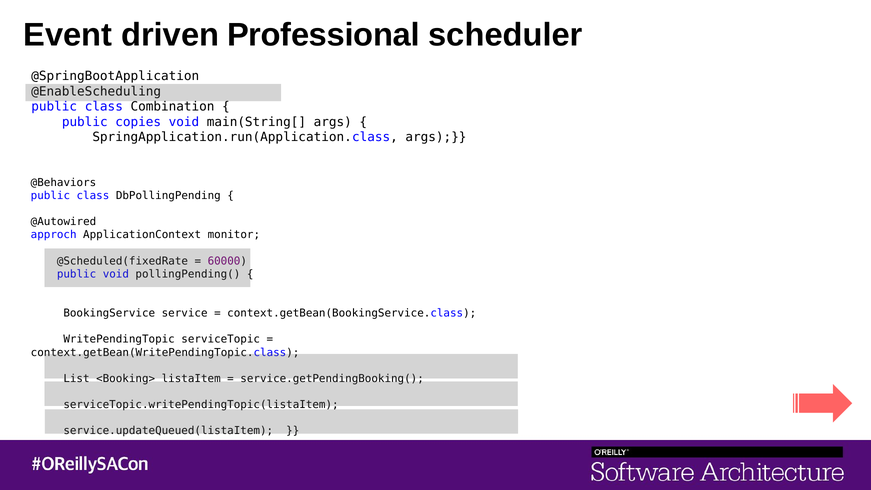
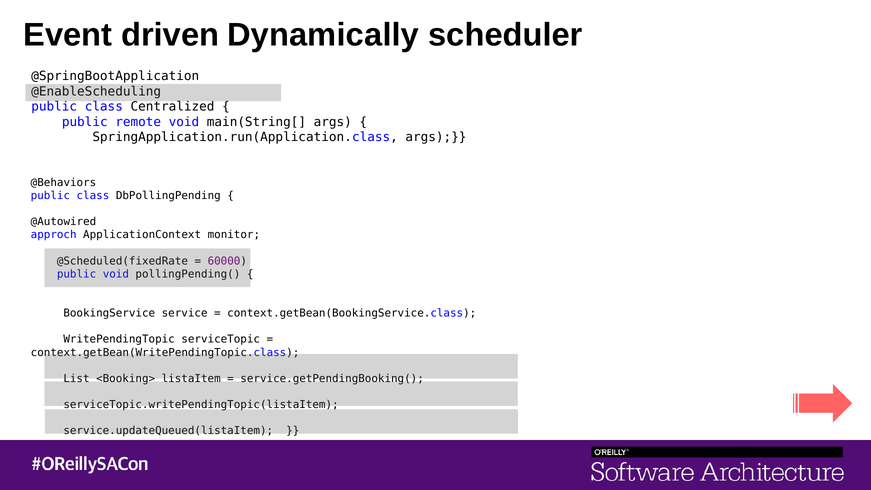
Professional: Professional -> Dynamically (323, 35)
Combination: Combination -> Centralized (173, 107)
copies: copies -> remote (138, 122)
